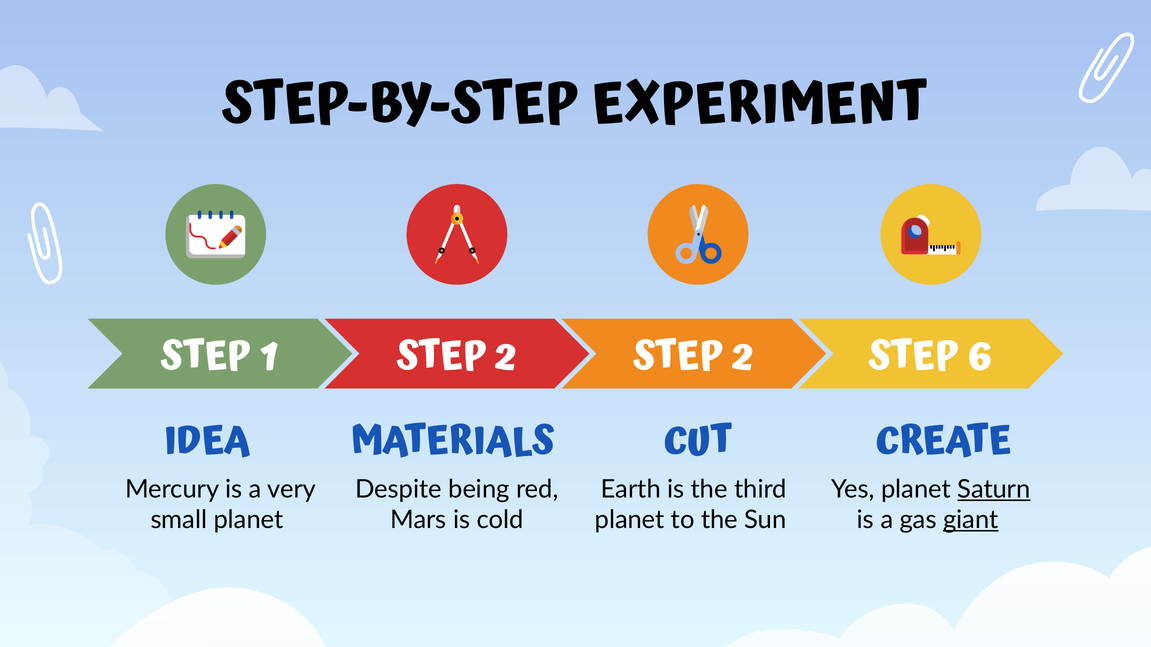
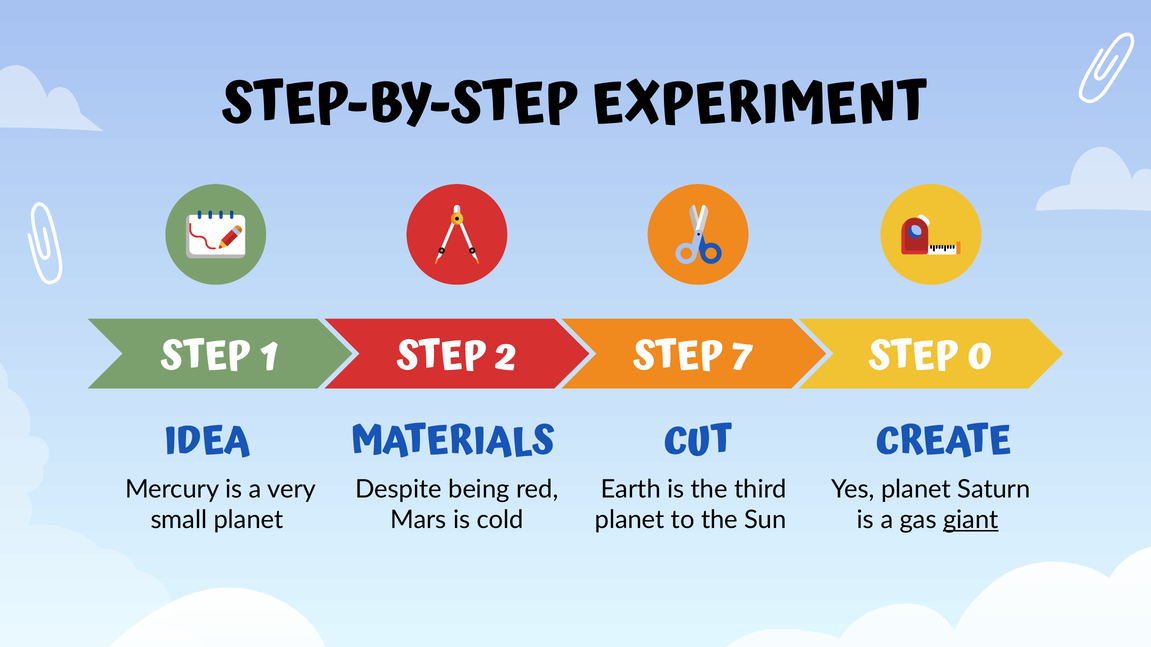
2: 2 -> 7 (743, 357)
6: 6 -> 0 (980, 357)
Saturn underline: present -> none (994, 490)
